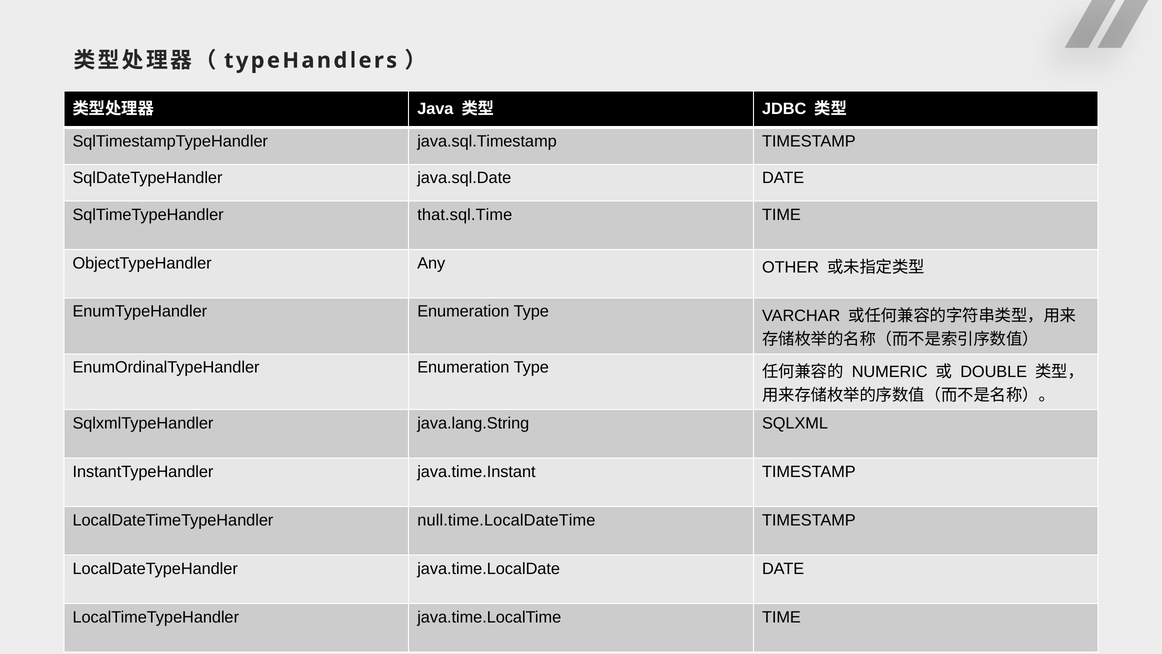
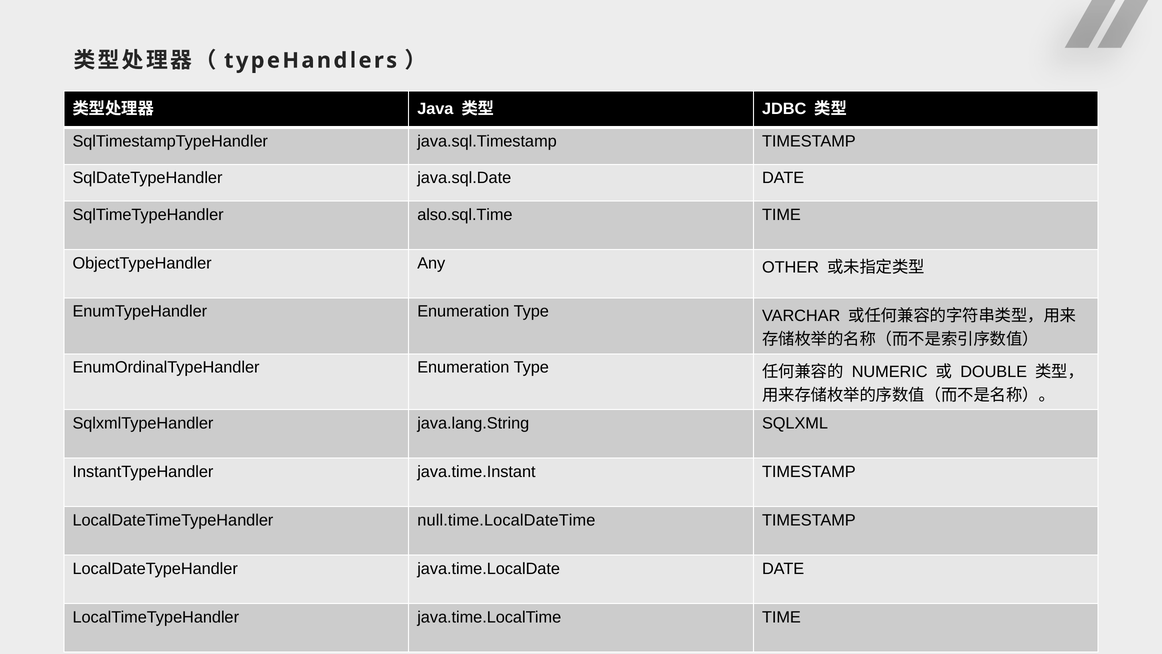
that.sql.Time: that.sql.Time -> also.sql.Time (465, 215)
